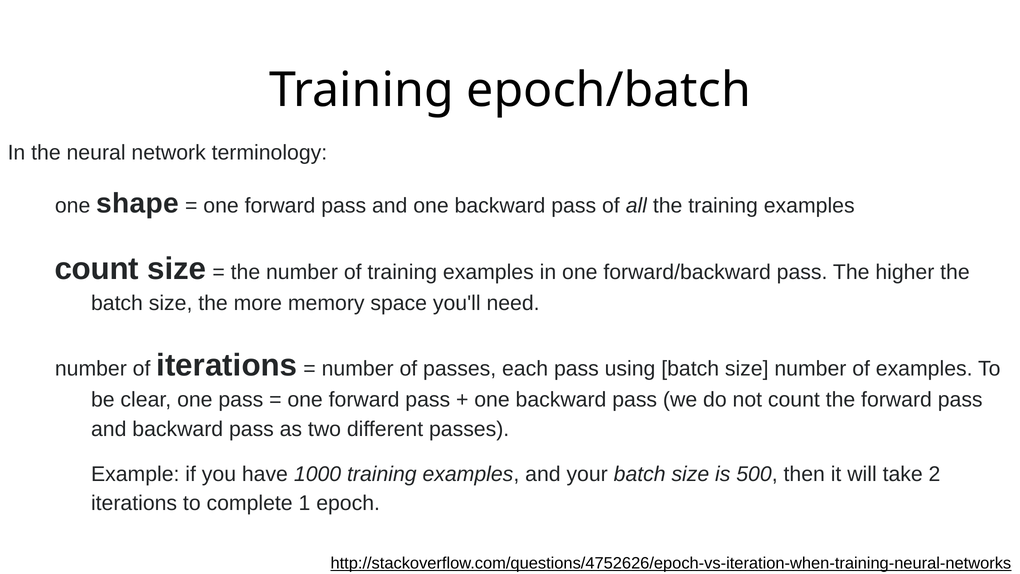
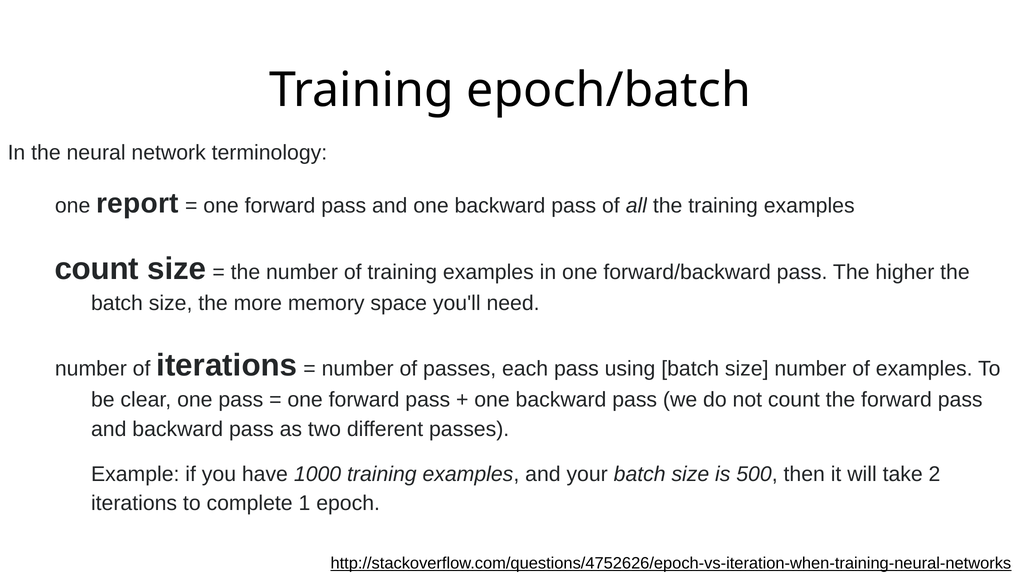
shape: shape -> report (138, 203)
